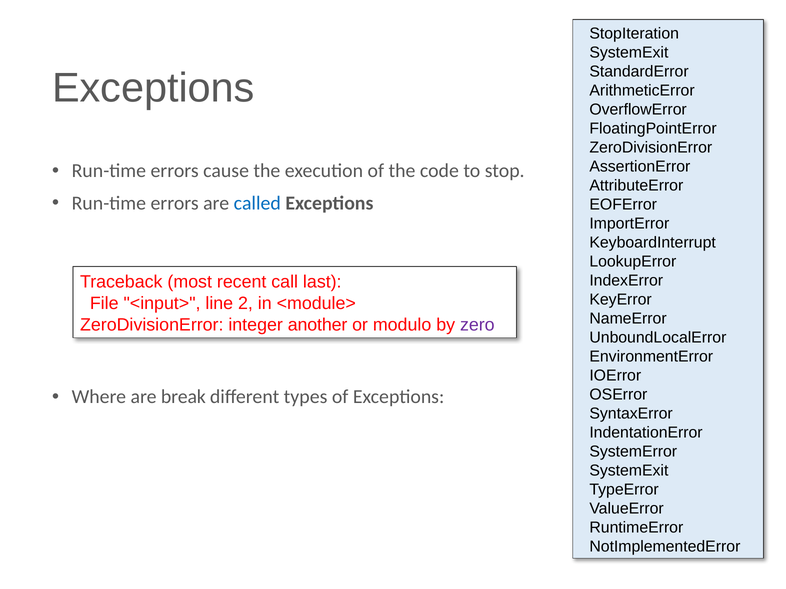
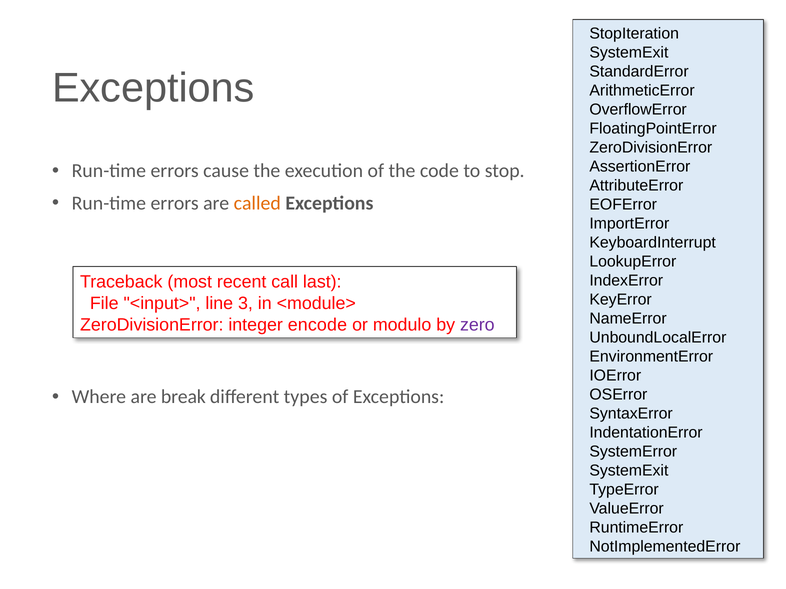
called colour: blue -> orange (257, 203)
2: 2 -> 3 (245, 303)
another: another -> encode (317, 325)
